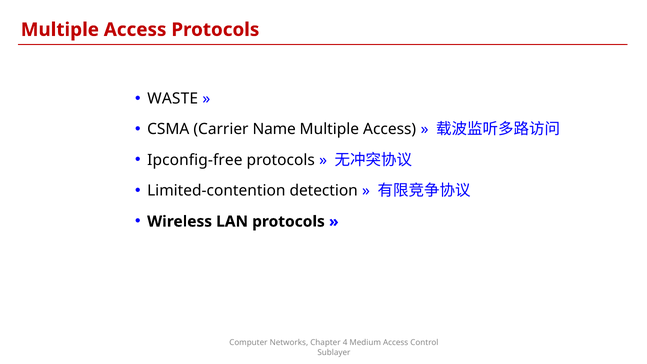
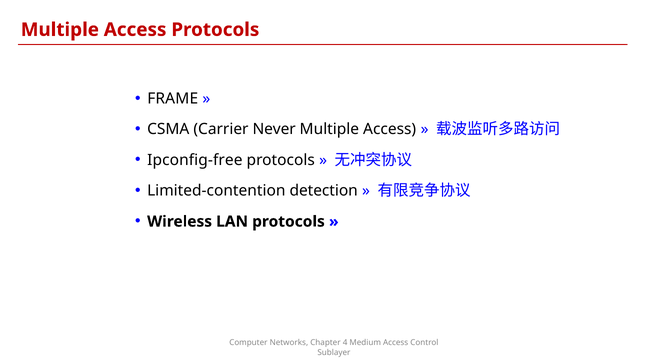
WASTE: WASTE -> FRAME (173, 99)
Name: Name -> Never (274, 129)
